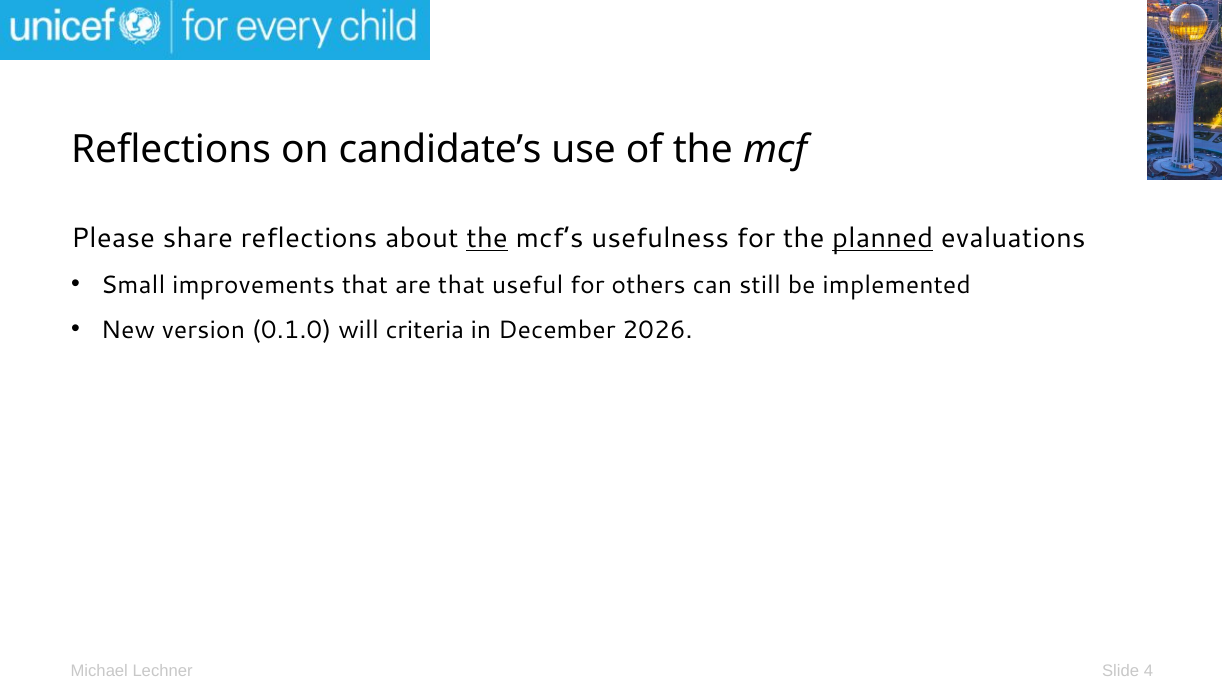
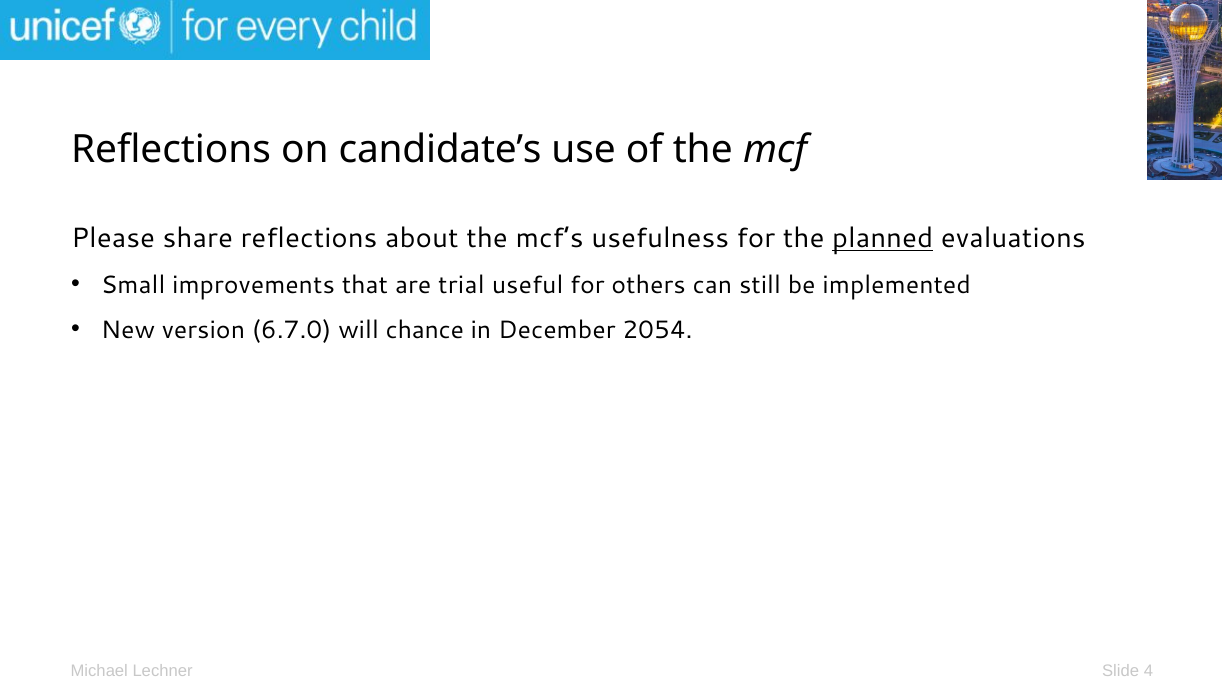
the underline: present -> none (487, 238)
are that: that -> trial (461, 285)
0.1.0: 0.1.0 -> 6.7.0 (292, 330)
criteria: criteria -> chance (425, 330)
2026: 2026 -> 2054 (658, 330)
